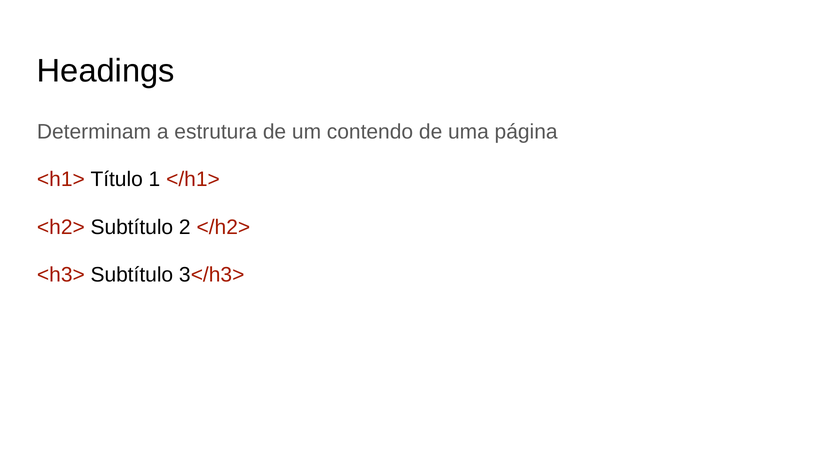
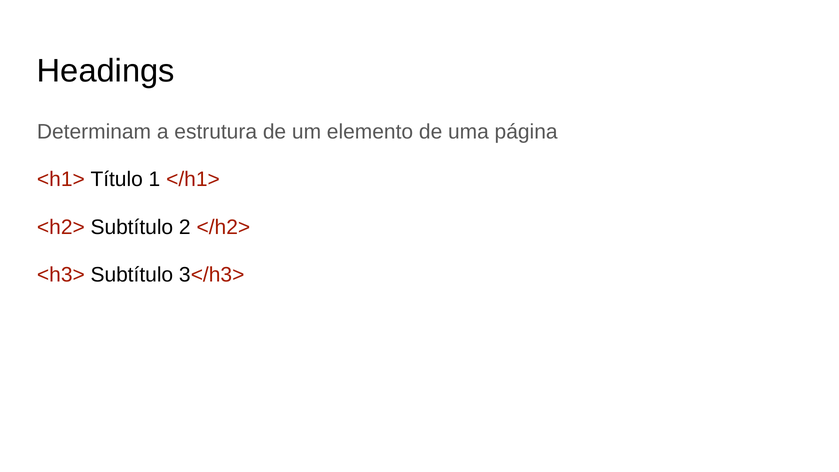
contendo: contendo -> elemento (370, 132)
